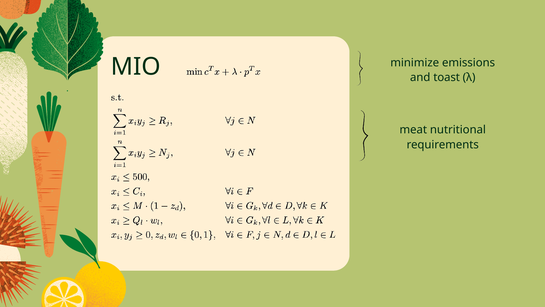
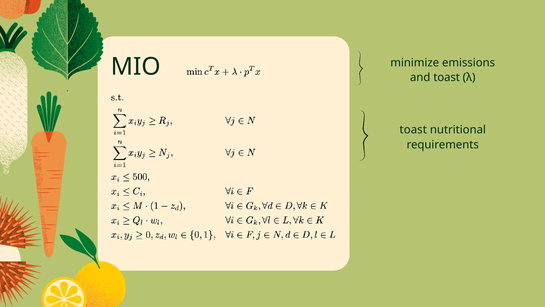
meat: meat -> toast (413, 130)
